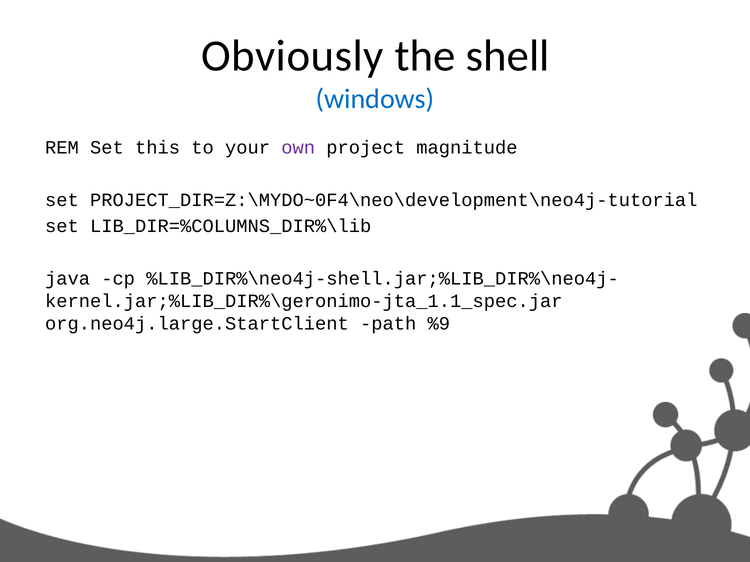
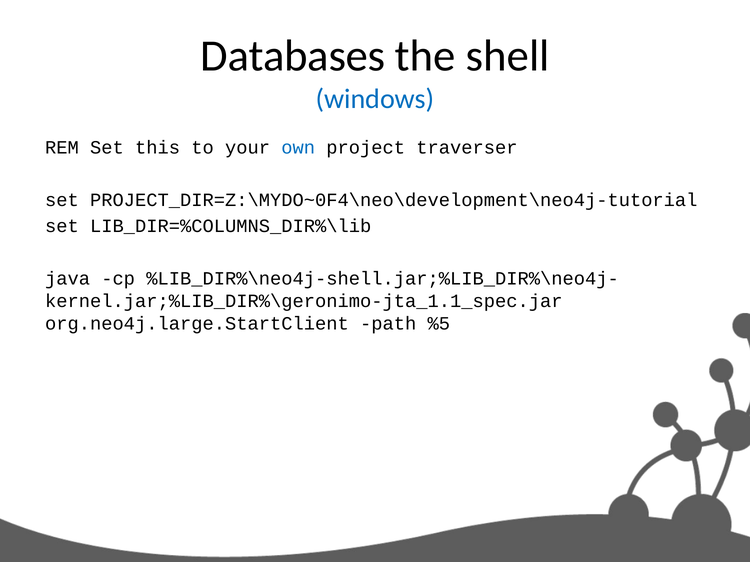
Obviously: Obviously -> Databases (293, 56)
own colour: purple -> blue (298, 148)
magnitude: magnitude -> traverser (467, 148)
%9: %9 -> %5 (439, 324)
